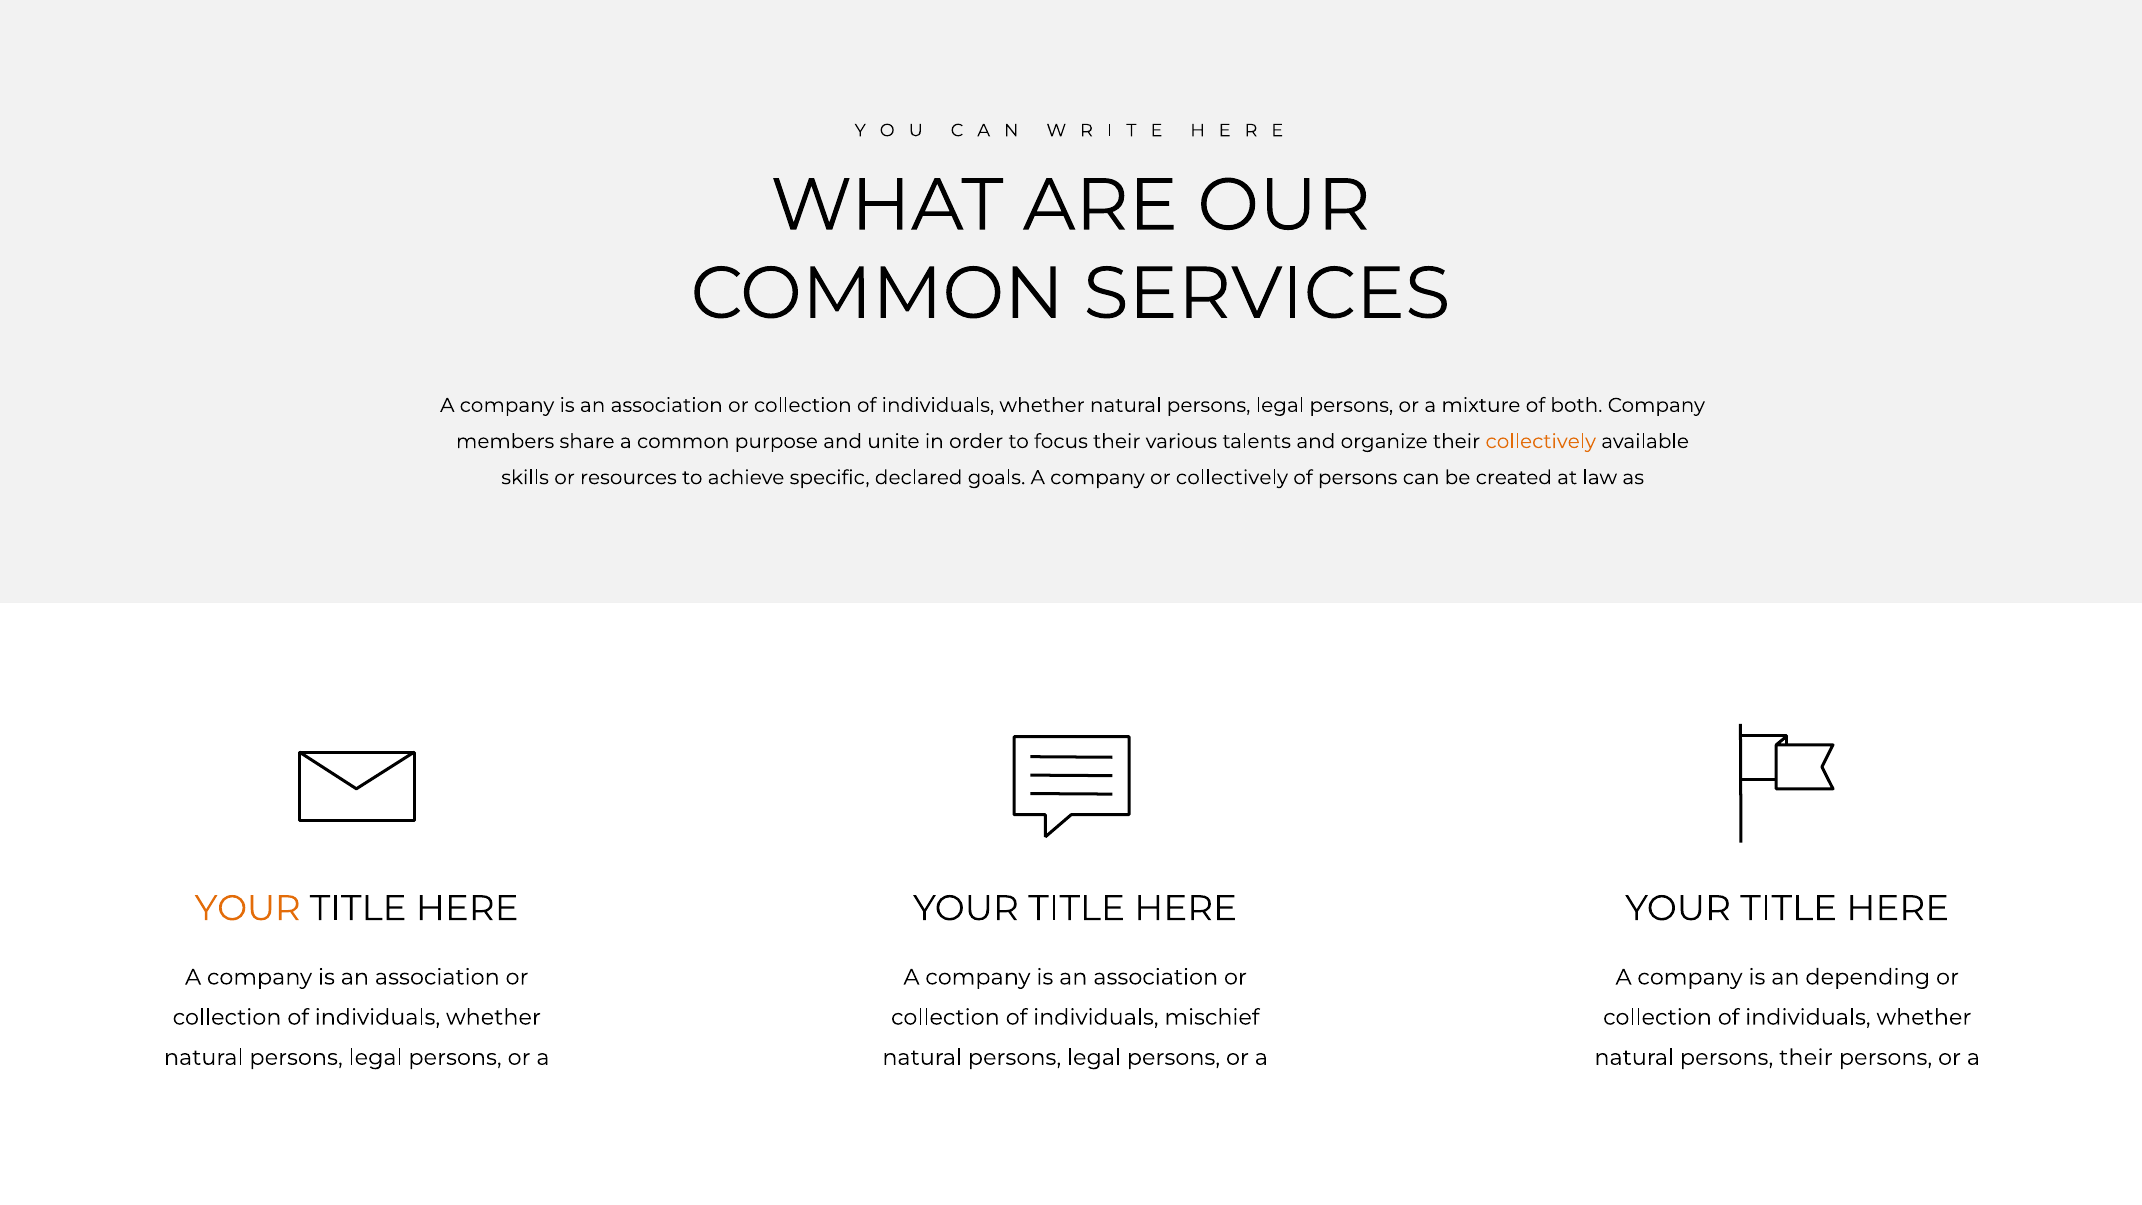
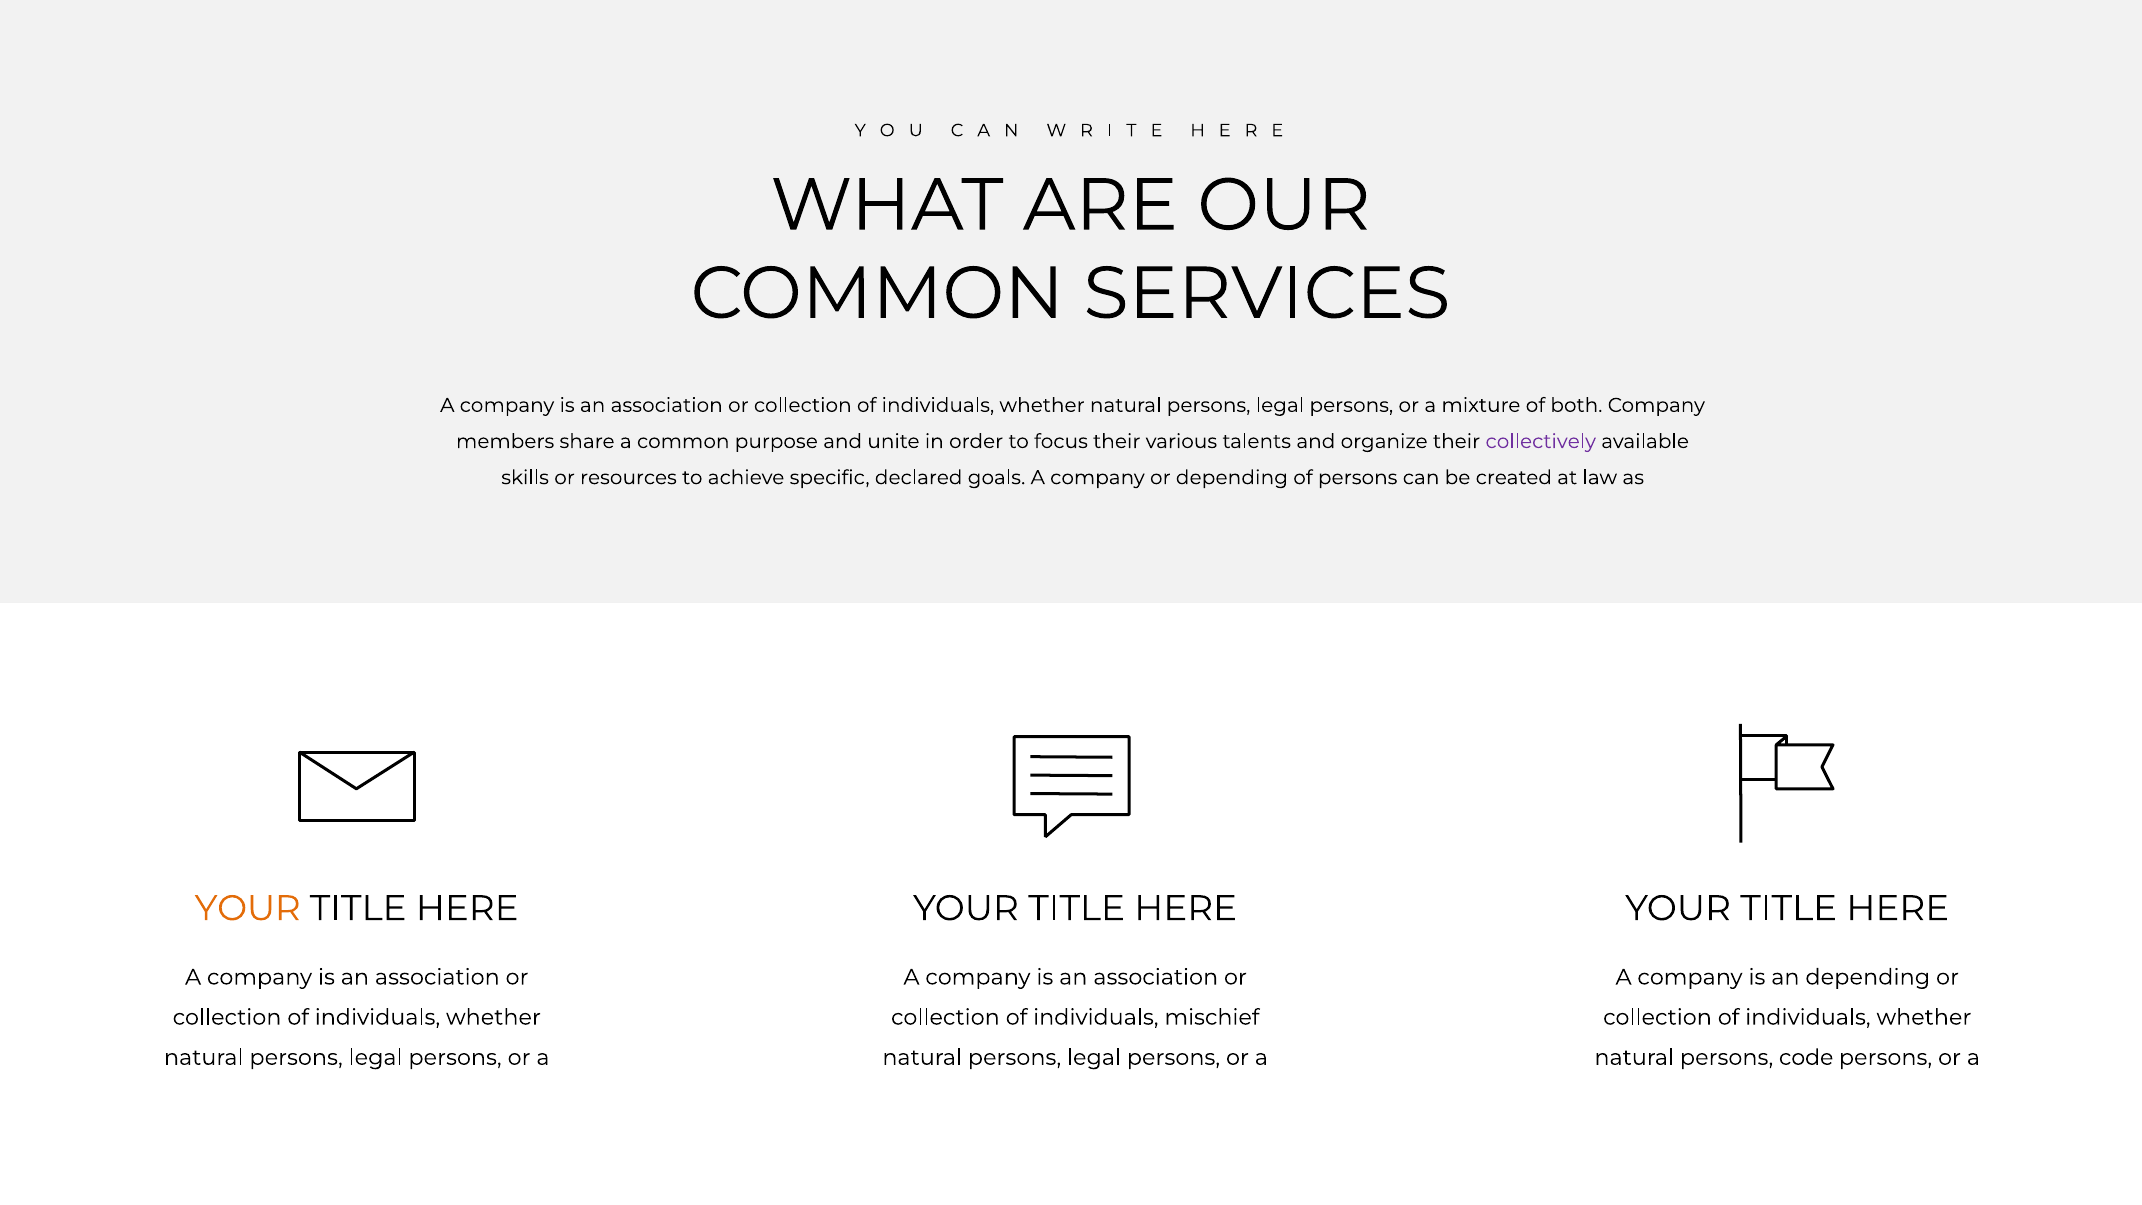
collectively colour: orange -> purple (1541, 442)
or collectively: collectively -> depending (1232, 478)
persons their: their -> code (1806, 1058)
